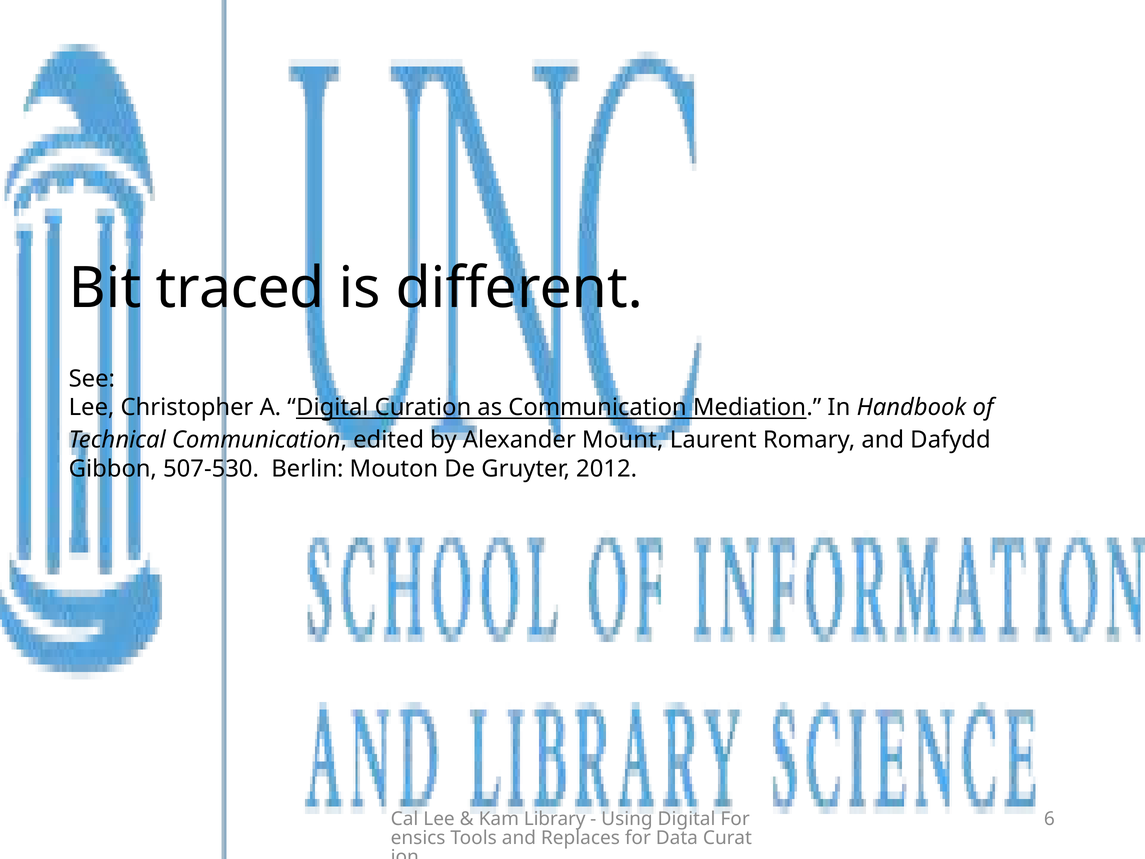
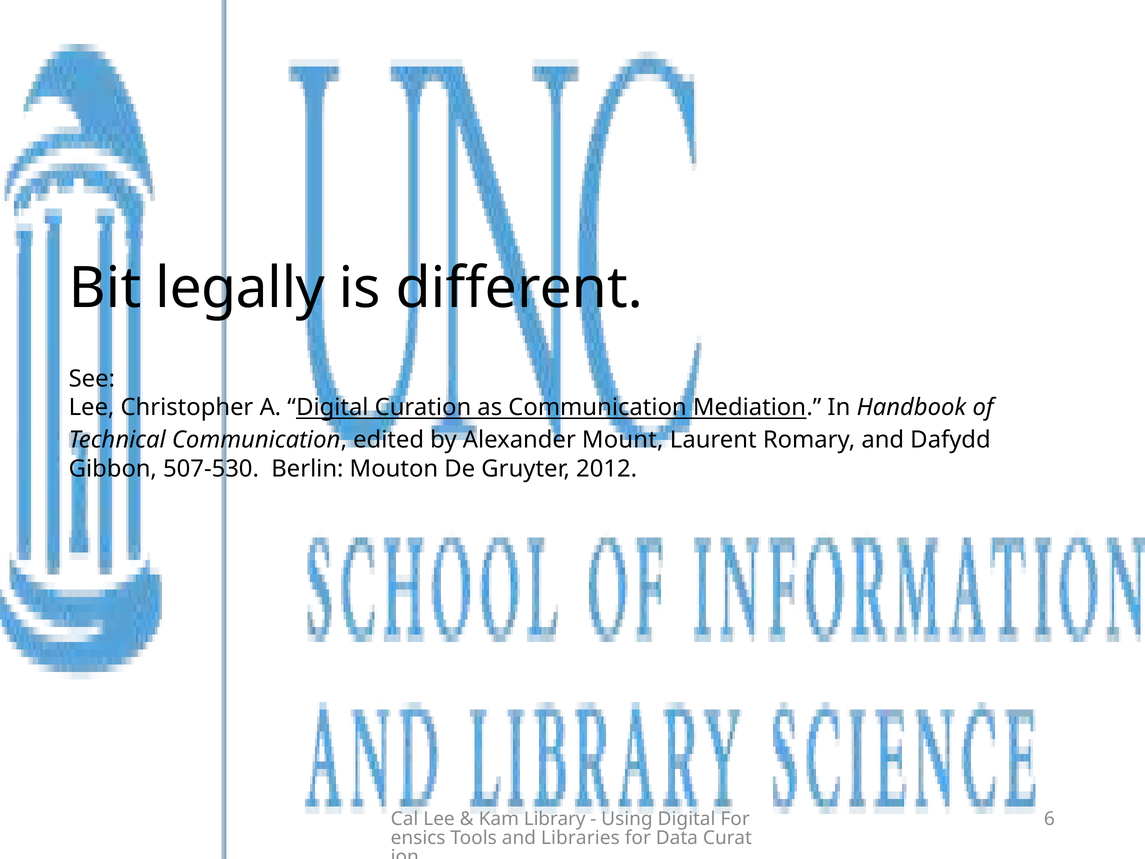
traced: traced -> legally (240, 288)
Replaces: Replaces -> Libraries (580, 838)
